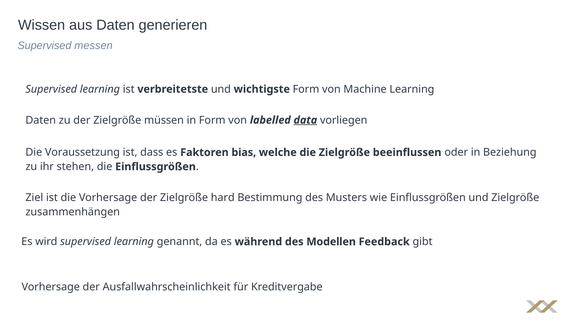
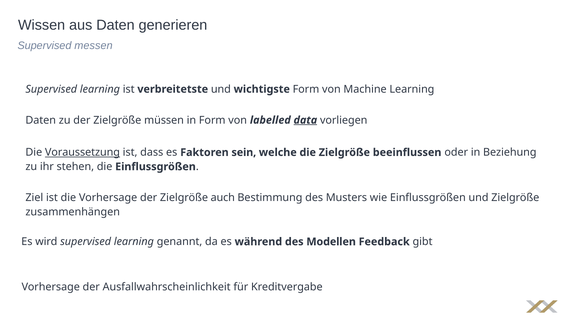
Voraussetzung underline: none -> present (82, 152)
bias: bias -> sein (244, 152)
hard: hard -> auch (223, 197)
